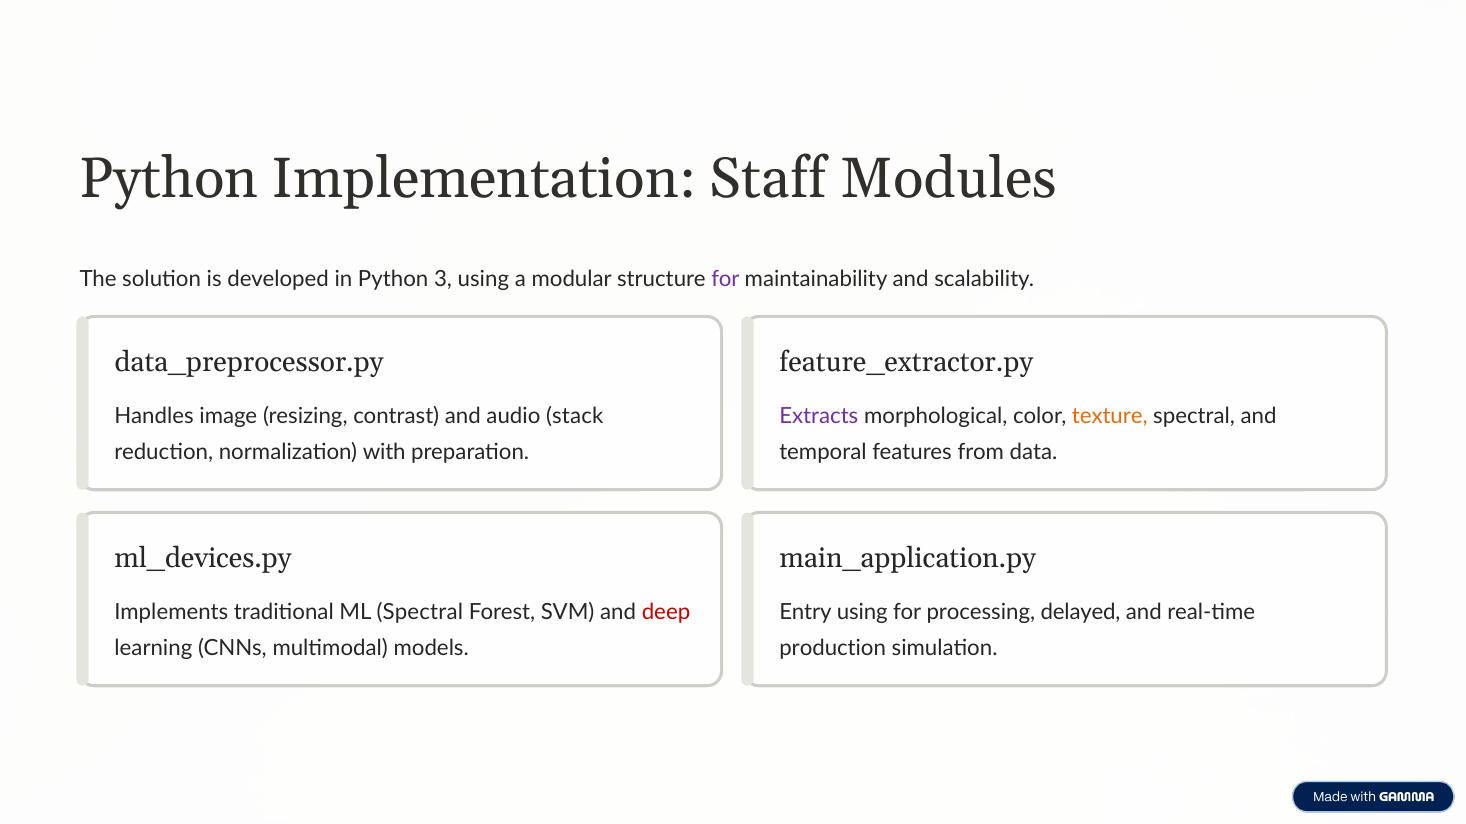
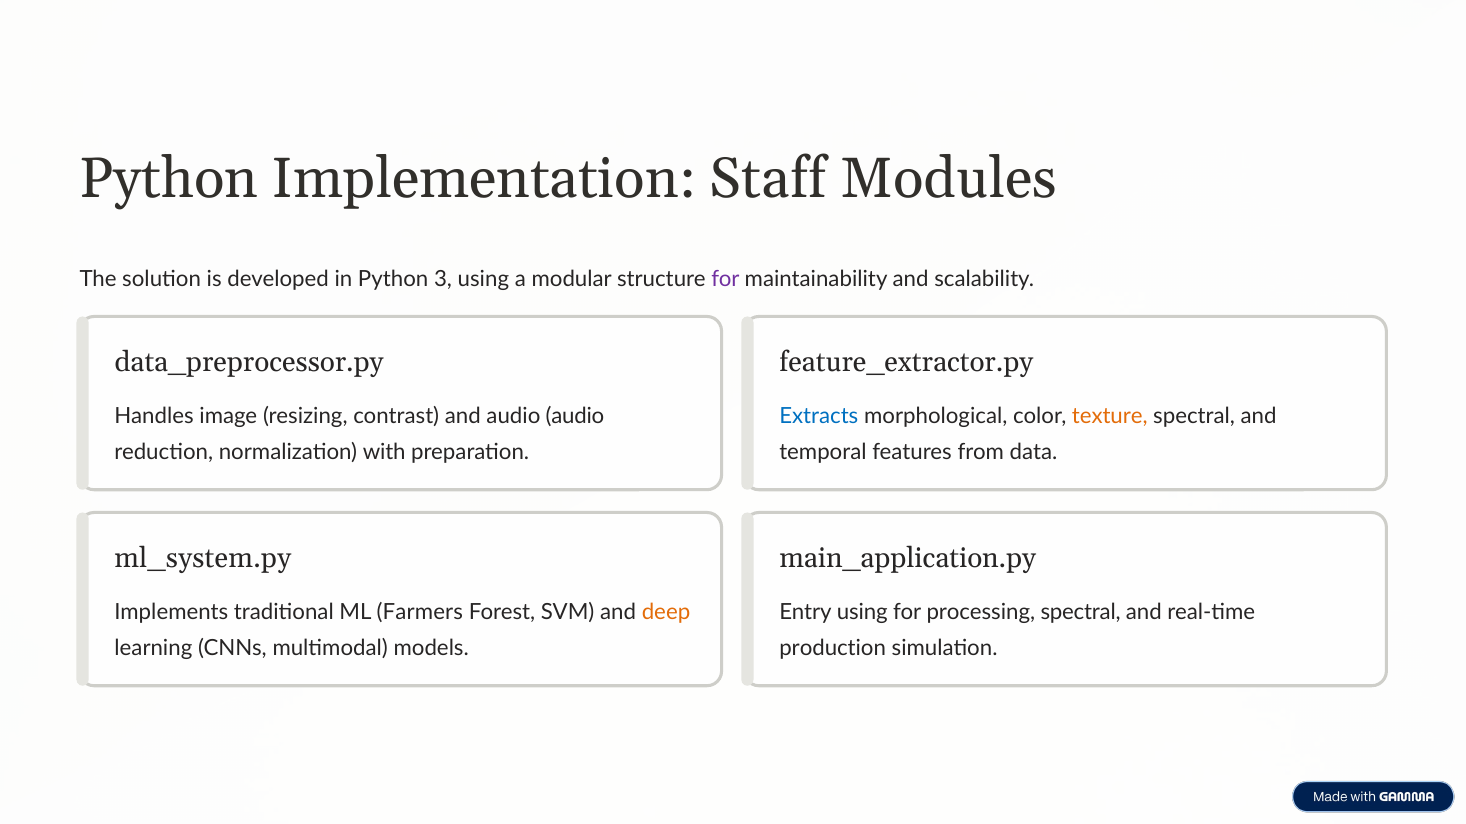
audio stack: stack -> audio (575, 416)
Extracts colour: purple -> blue (819, 416)
ml_devices.py: ml_devices.py -> ml_system.py (203, 559)
ML Spectral: Spectral -> Farmers (420, 612)
deep colour: red -> orange (666, 612)
processing delayed: delayed -> spectral (1081, 612)
